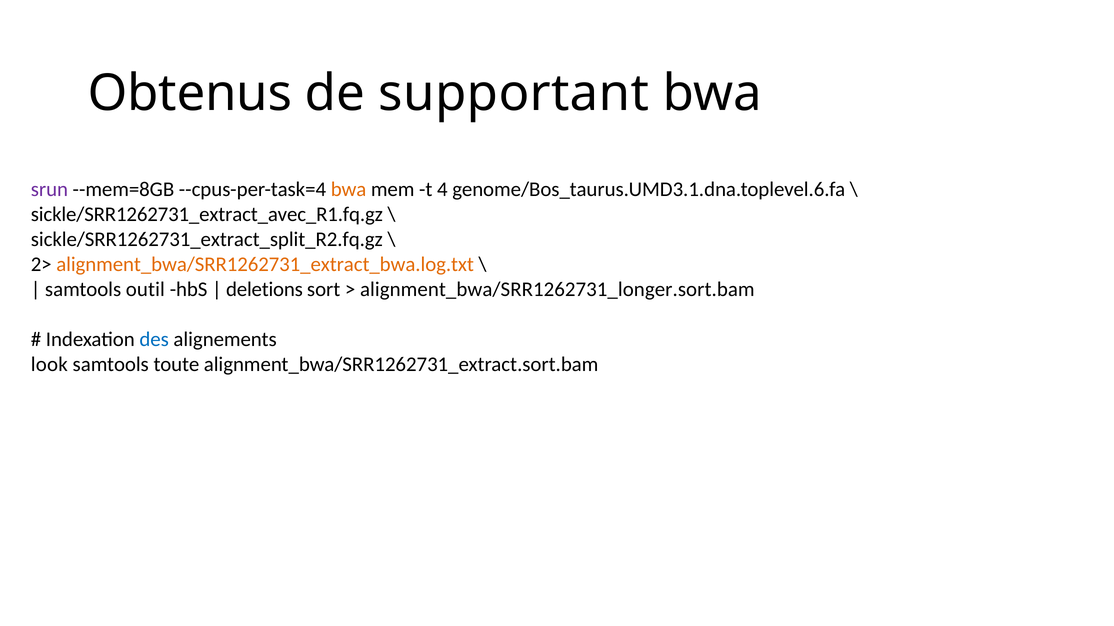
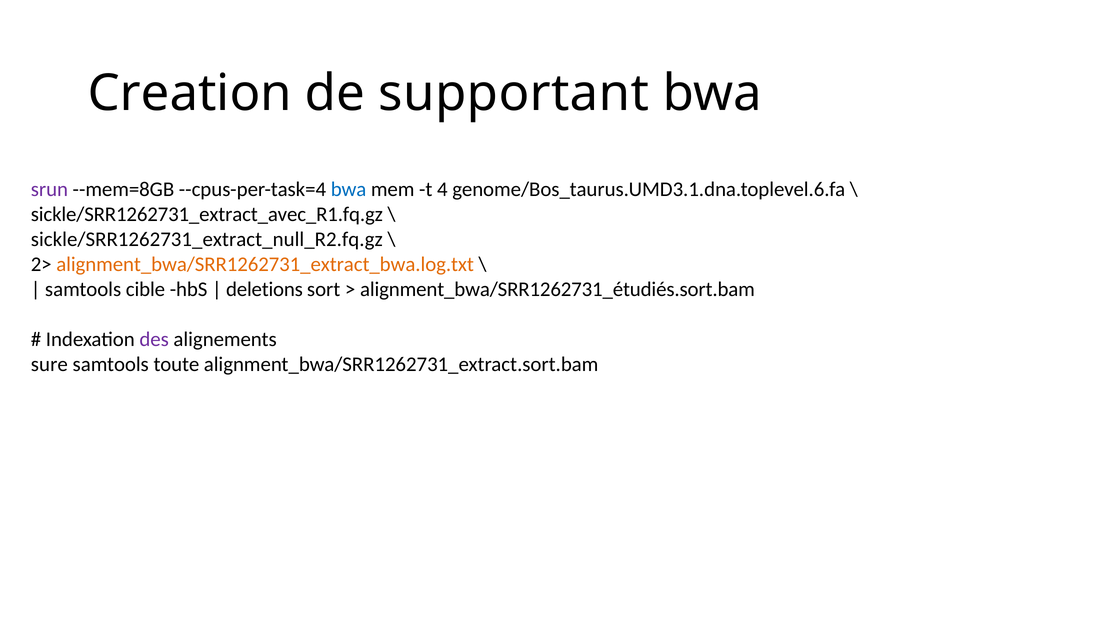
Obtenus: Obtenus -> Creation (190, 94)
bwa colour: orange -> blue (349, 189)
sickle/SRR1262731_extract_split_R2.fq.gz: sickle/SRR1262731_extract_split_R2.fq.gz -> sickle/SRR1262731_extract_null_R2.fq.gz (207, 239)
outil: outil -> cible (145, 290)
alignment_bwa/SRR1262731_longer.sort.bam: alignment_bwa/SRR1262731_longer.sort.bam -> alignment_bwa/SRR1262731_étudiés.sort.bam (557, 290)
des colour: blue -> purple (154, 340)
look: look -> sure (49, 365)
